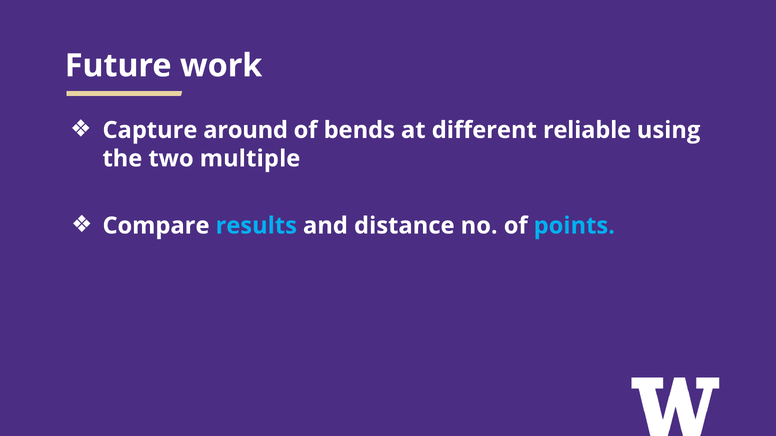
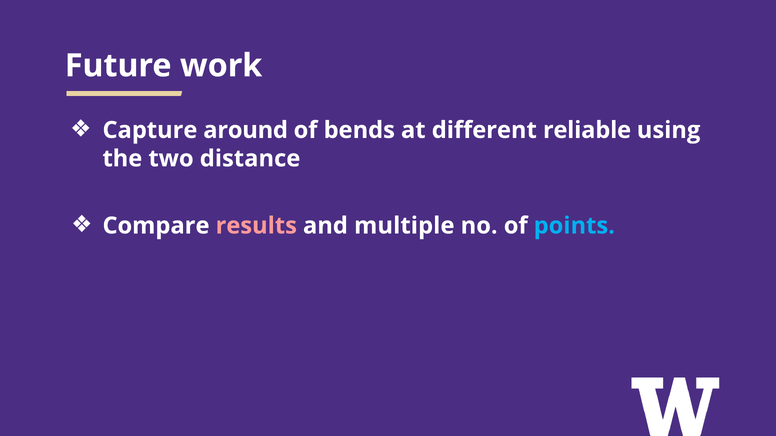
multiple: multiple -> distance (250, 159)
results colour: light blue -> pink (256, 226)
distance: distance -> multiple (404, 226)
